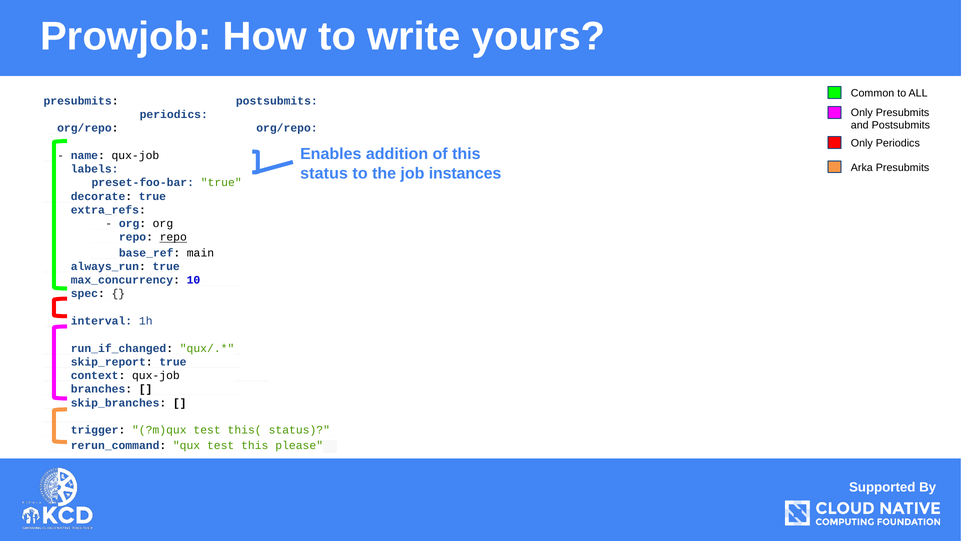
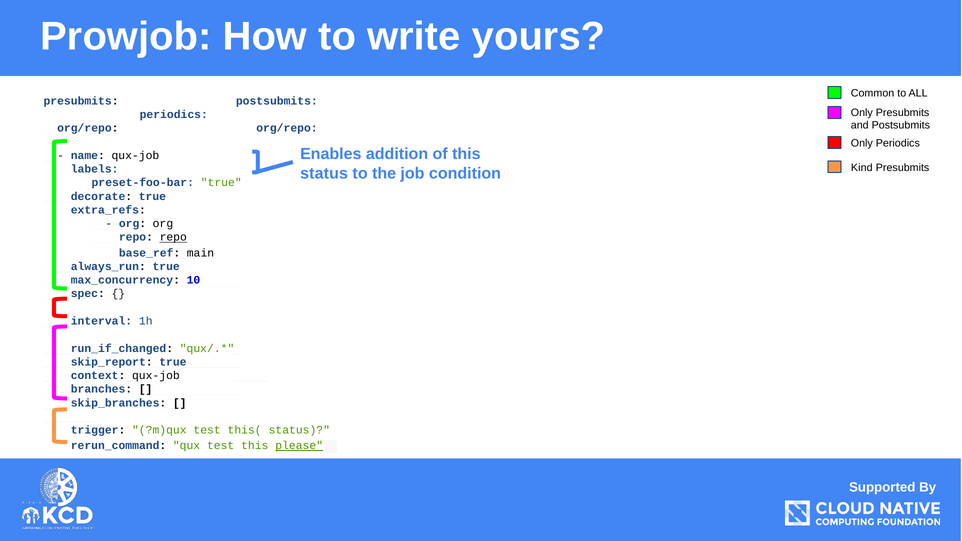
Arka: Arka -> Kind (862, 168)
instances: instances -> condition (465, 173)
please underline: none -> present (299, 446)
